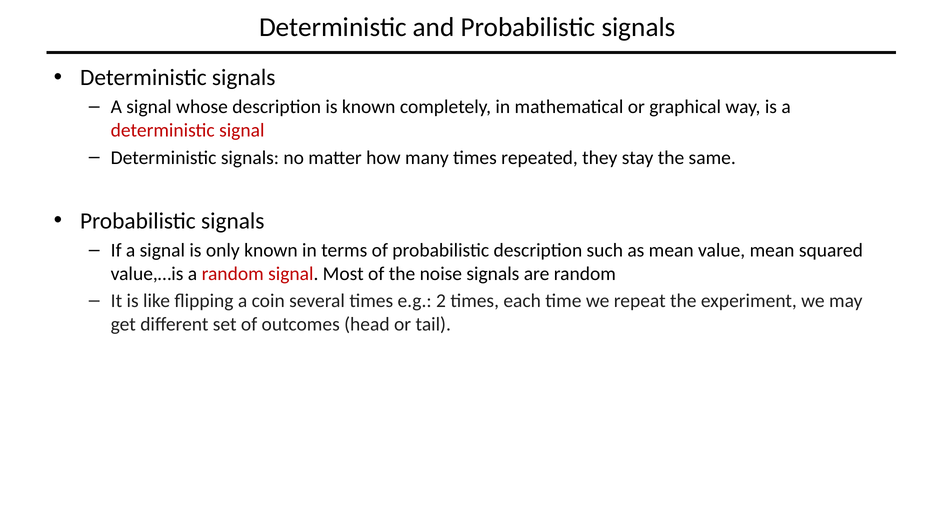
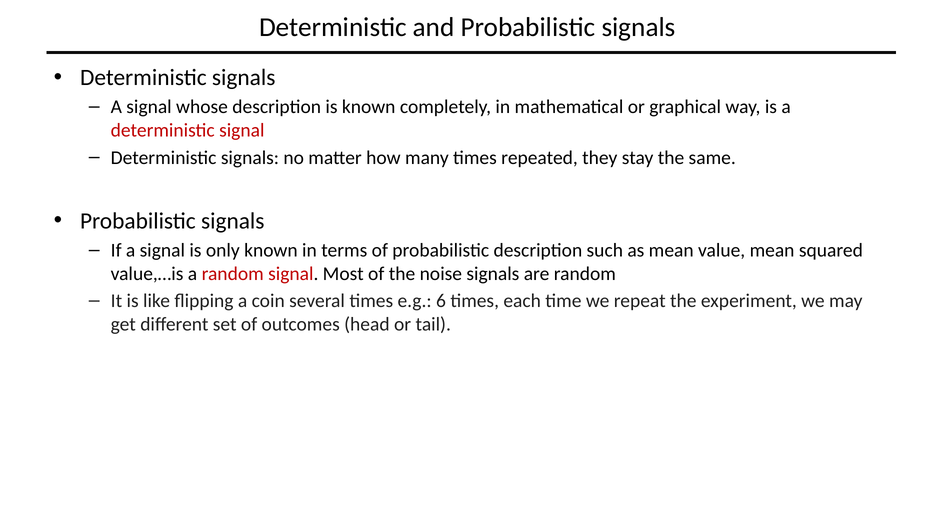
2: 2 -> 6 (441, 301)
